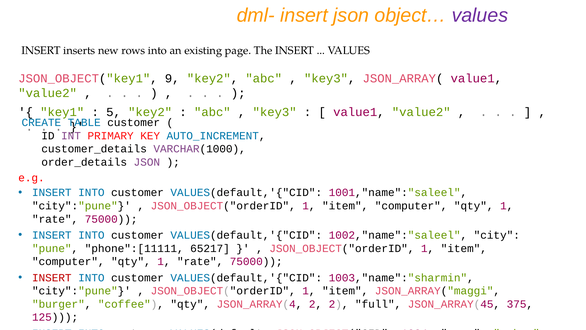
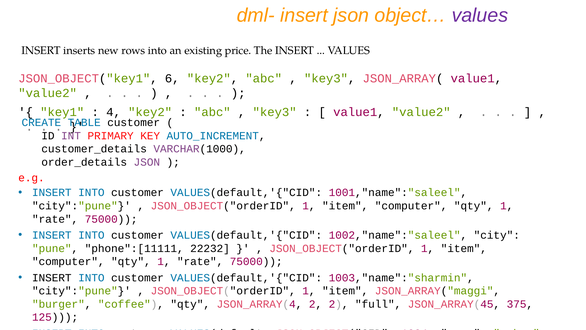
page: page -> price (238, 51)
9: 9 -> 6 (172, 78)
5: 5 -> 4 (114, 112)
65217: 65217 -> 22232 (210, 248)
INSERT colour: red -> black (52, 277)
